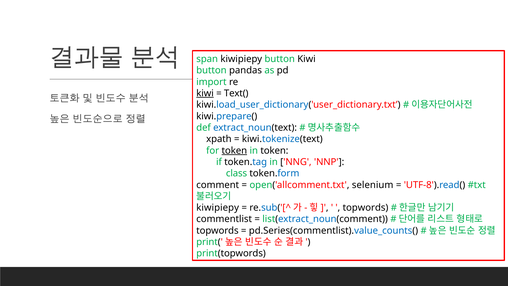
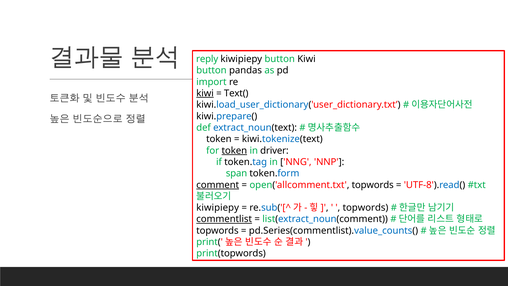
span: span -> reply (207, 59)
xpath: xpath -> token (219, 139)
in token: token -> driver (274, 150)
class: class -> span (237, 173)
comment underline: none -> present (218, 185)
open('allcomment.txt selenium: selenium -> topwords (373, 185)
commentlist underline: none -> present (224, 219)
